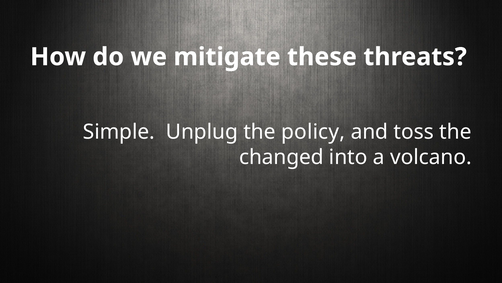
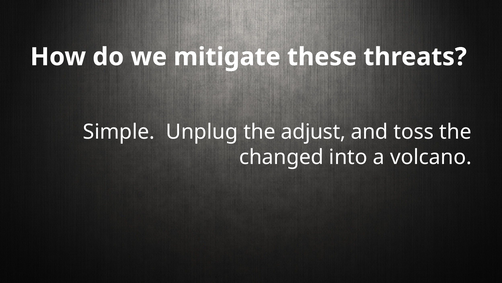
policy: policy -> adjust (313, 132)
